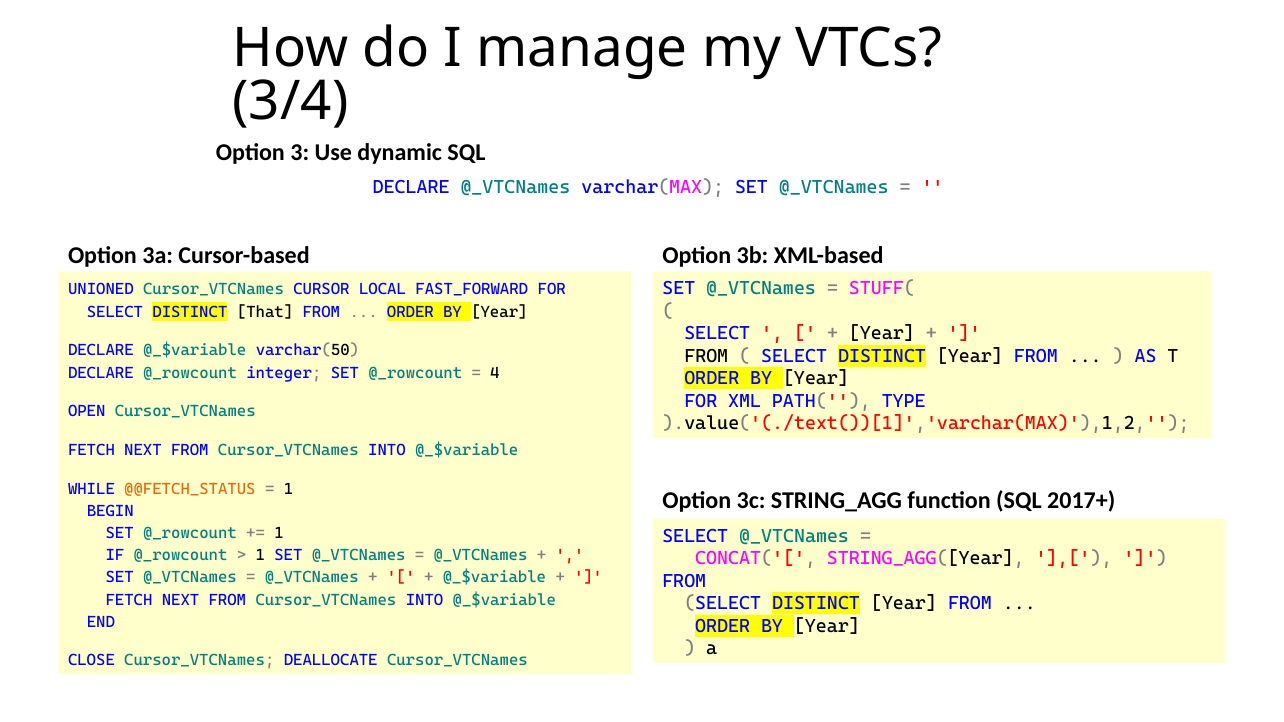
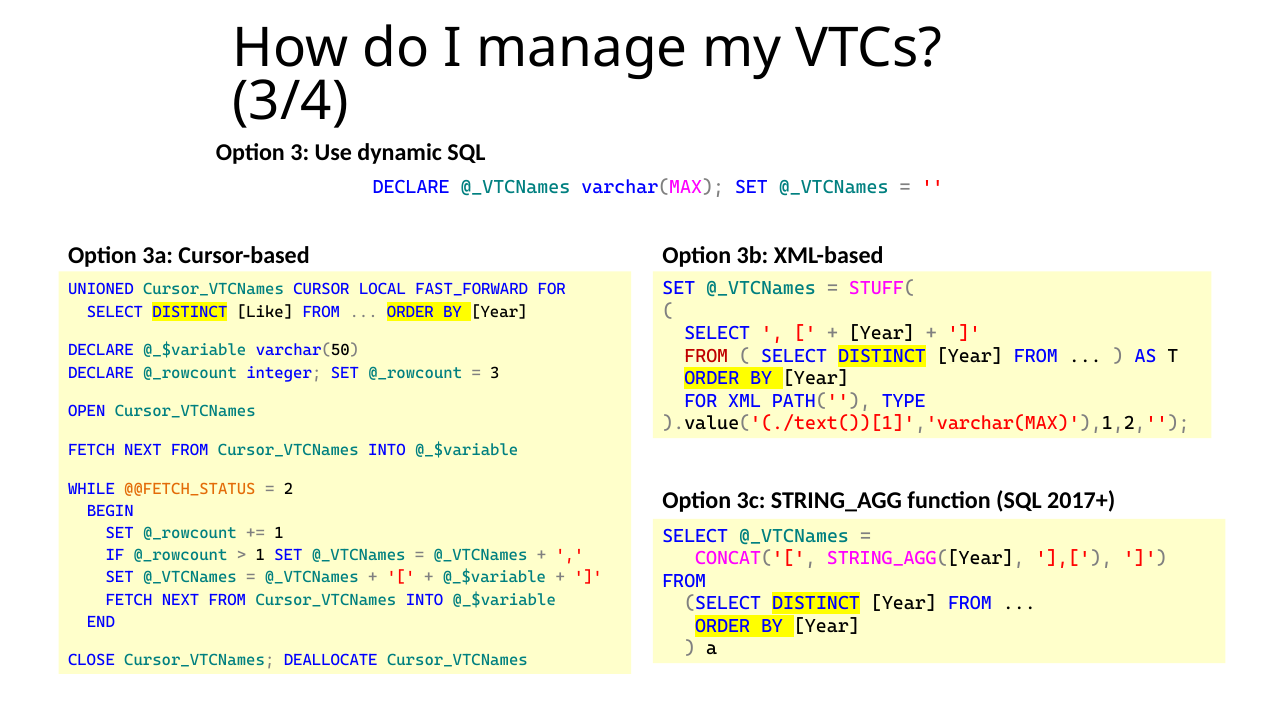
That: That -> Like (265, 312)
FROM colour: black -> red (706, 356)
4: 4 -> 3 (495, 373)
1: 1 -> 2 (288, 489)
